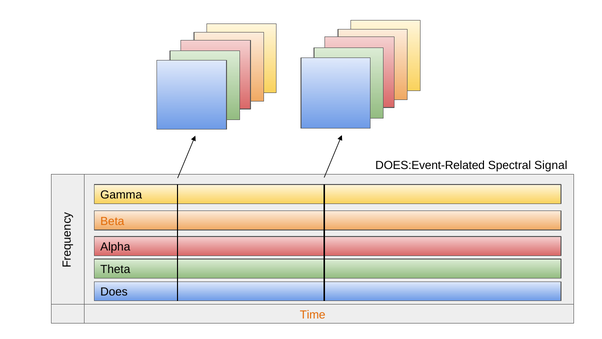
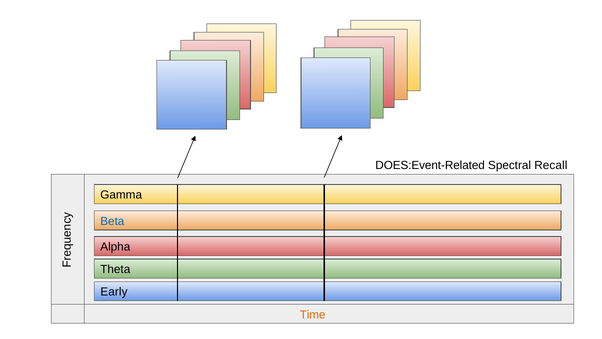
Signal: Signal -> Recall (551, 165)
Beta colour: orange -> blue (112, 221)
Does: Does -> Early (114, 292)
